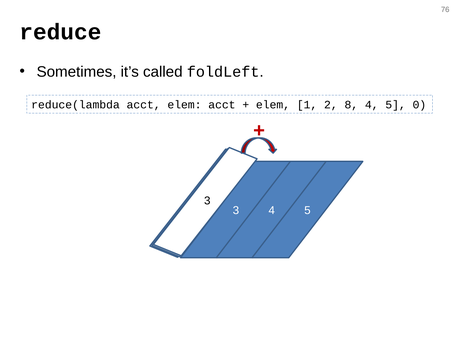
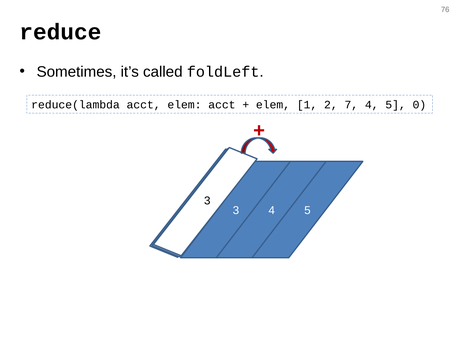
8: 8 -> 7 (351, 105)
